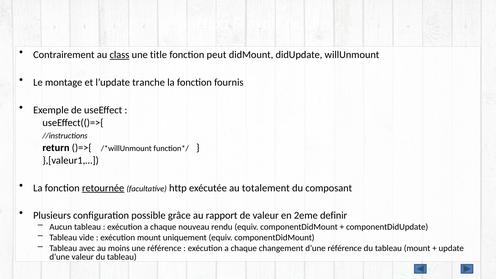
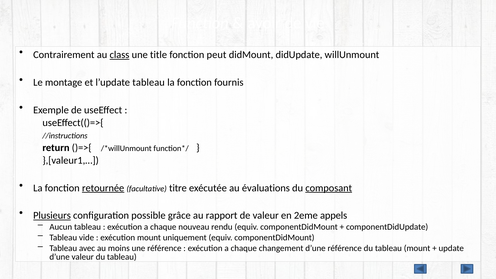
l’update tranche: tranche -> tableau (149, 82)
http: http -> titre (178, 188)
totalement: totalement -> évaluations (266, 188)
composant underline: none -> present (329, 188)
Plusieurs underline: none -> present (52, 216)
definir: definir -> appels (334, 216)
